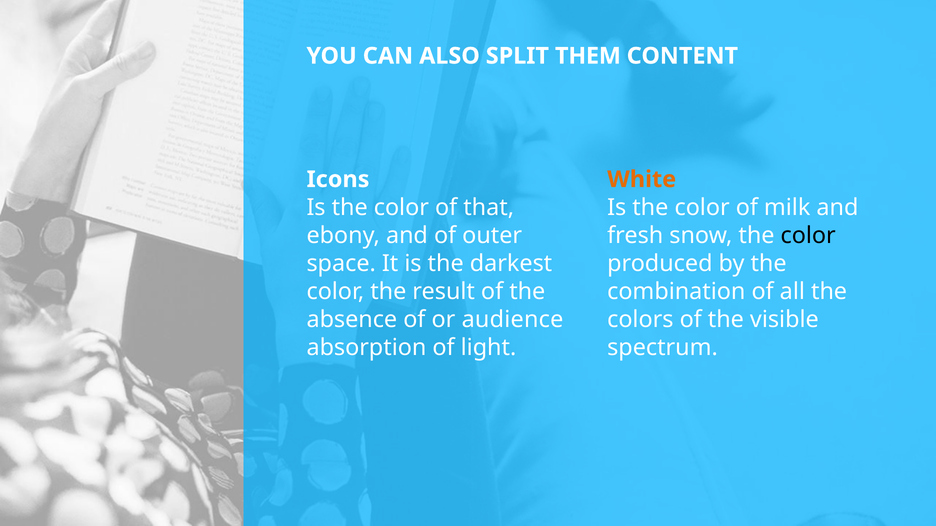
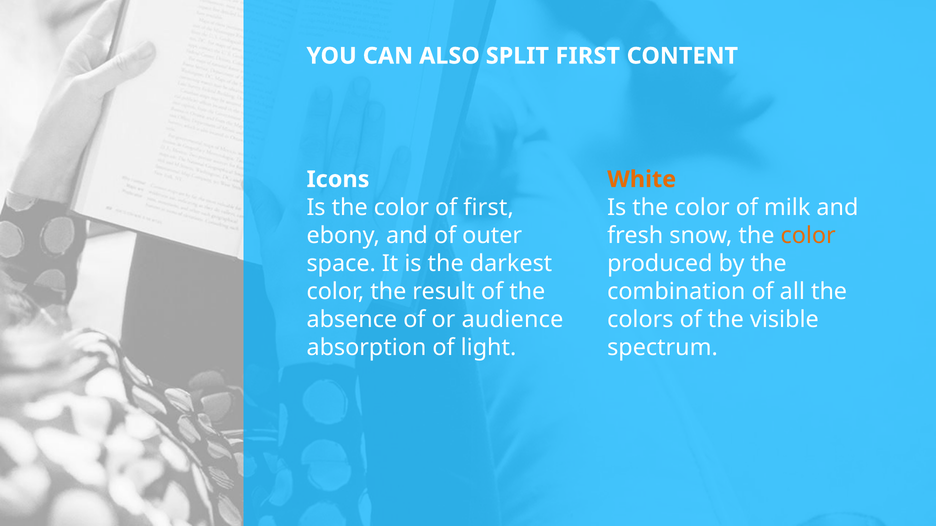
SPLIT THEM: THEM -> FIRST (588, 56)
of that: that -> first (489, 208)
color colour: black -> orange (808, 236)
